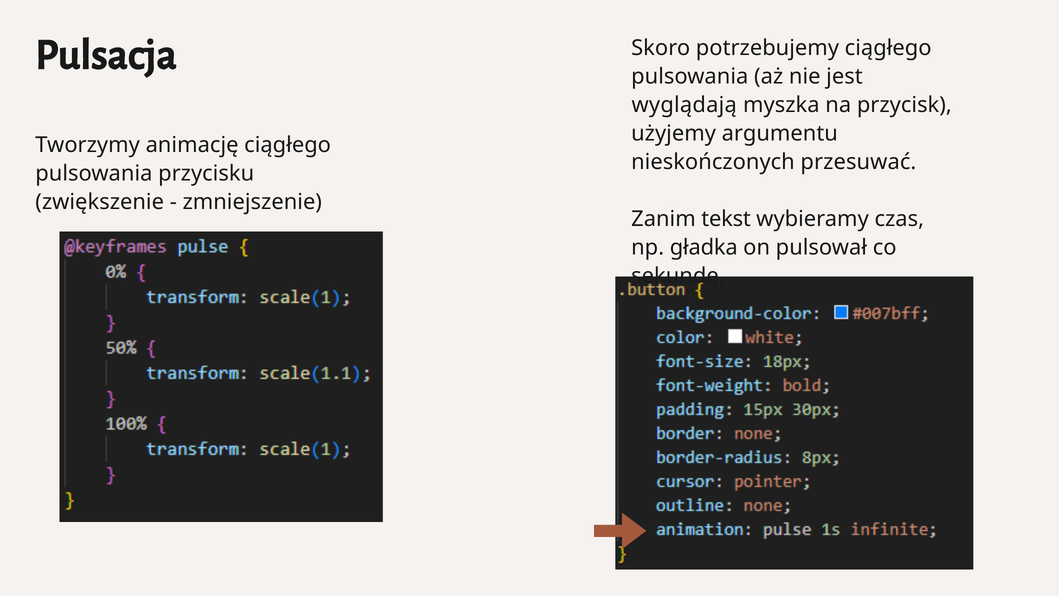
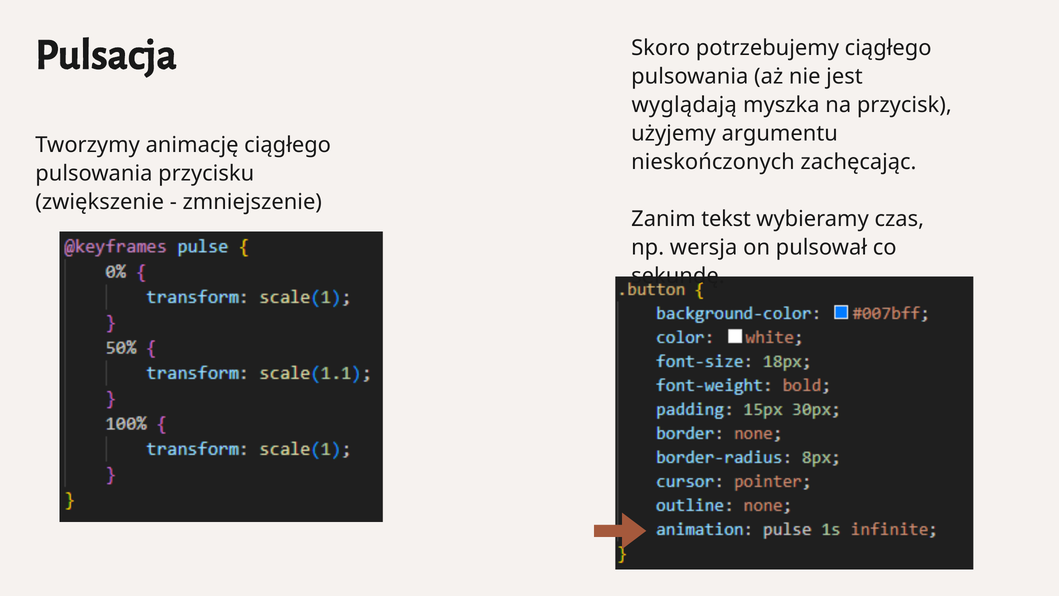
przesuwać: przesuwać -> zachęcając (858, 162)
gładka: gładka -> wersja (704, 248)
